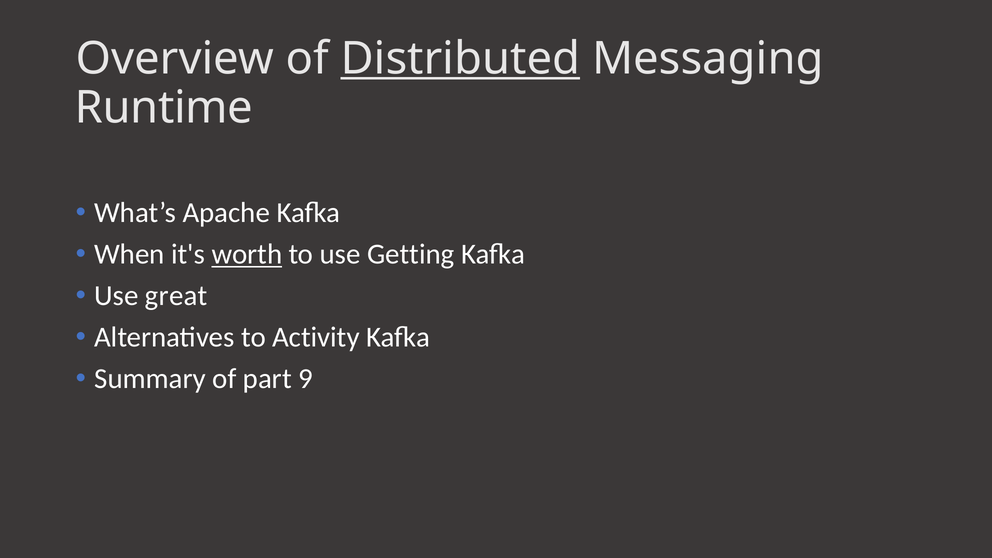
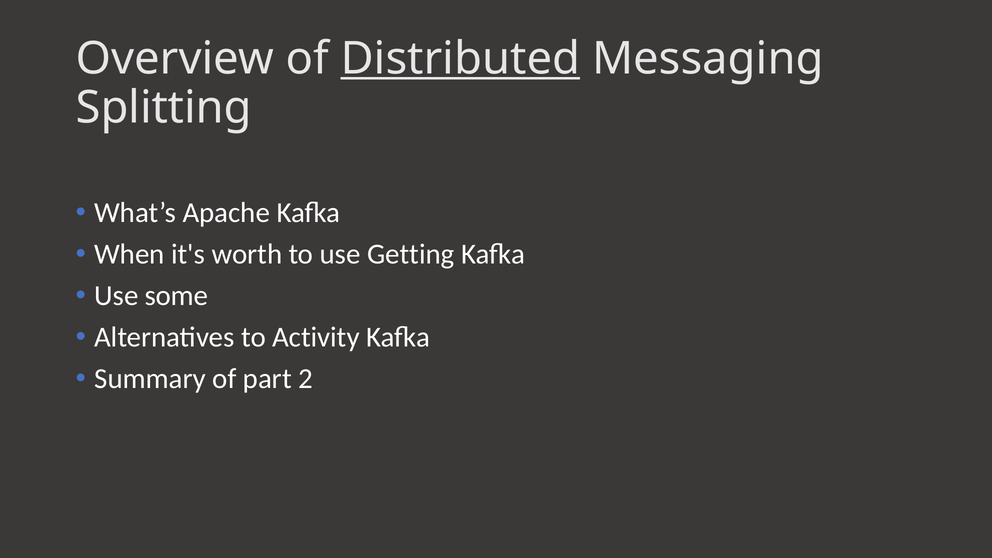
Runtime: Runtime -> Splitting (164, 108)
worth underline: present -> none (247, 254)
great: great -> some (176, 296)
9: 9 -> 2 (306, 379)
